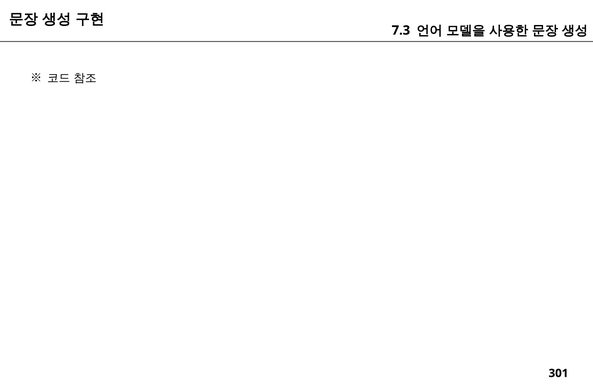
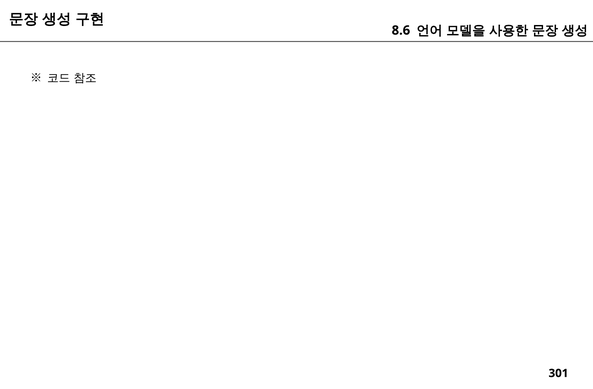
7.3: 7.3 -> 8.6 (401, 30)
